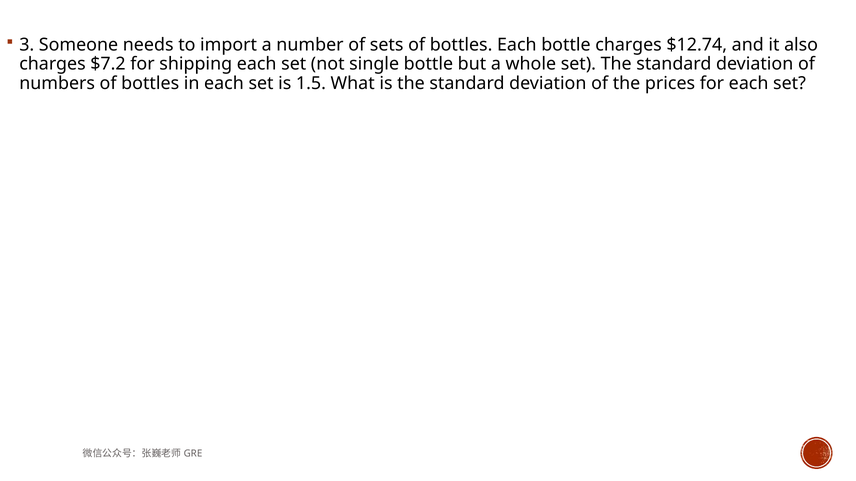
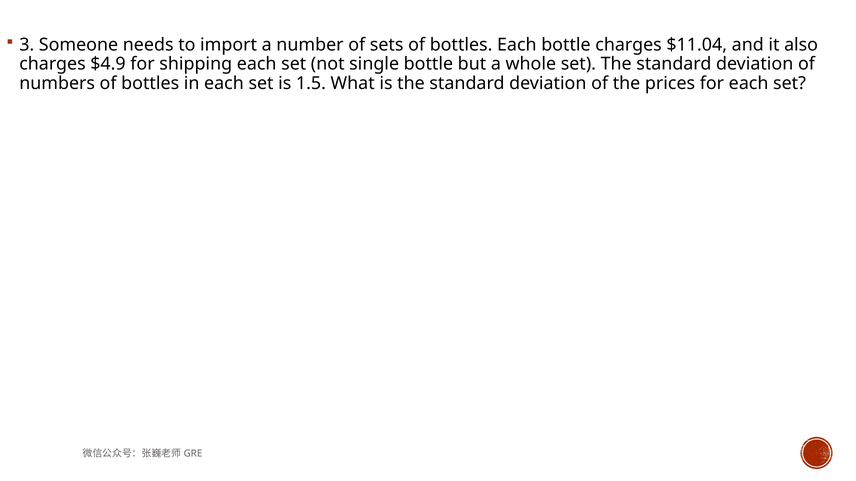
$12.74: $12.74 -> $11.04 (697, 45)
$7.2: $7.2 -> $4.9 (108, 64)
